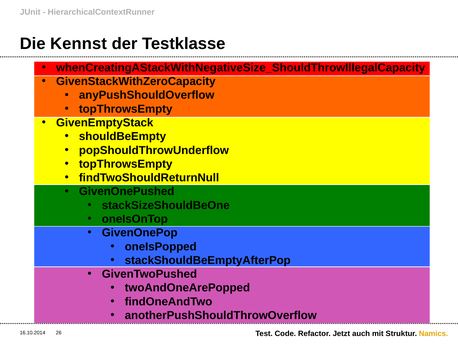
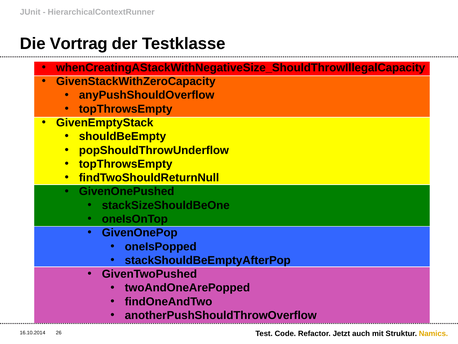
Kennst: Kennst -> Vortrag (79, 43)
